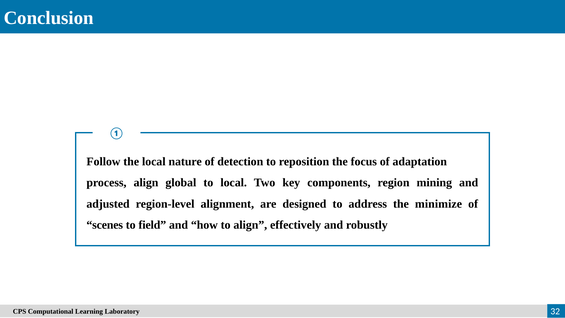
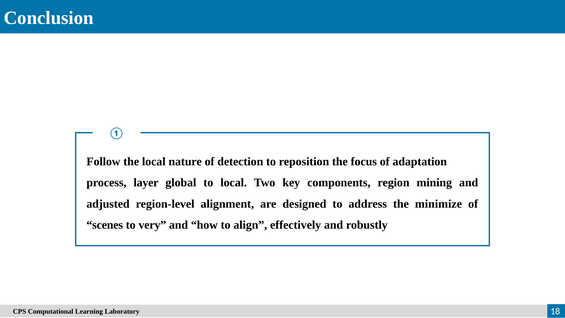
process align: align -> layer (146, 183)
field: field -> very (152, 225)
32: 32 -> 18 (555, 311)
